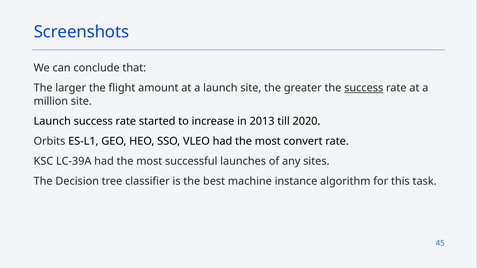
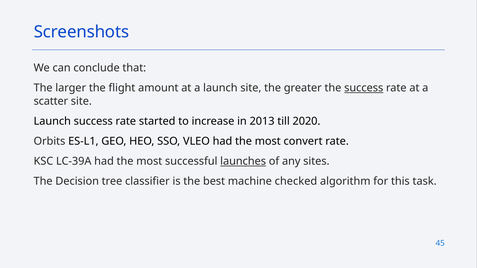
million: million -> scatter (51, 101)
launches underline: none -> present (243, 161)
instance: instance -> checked (296, 181)
